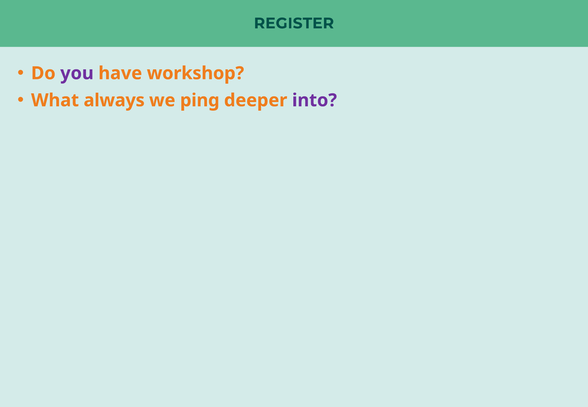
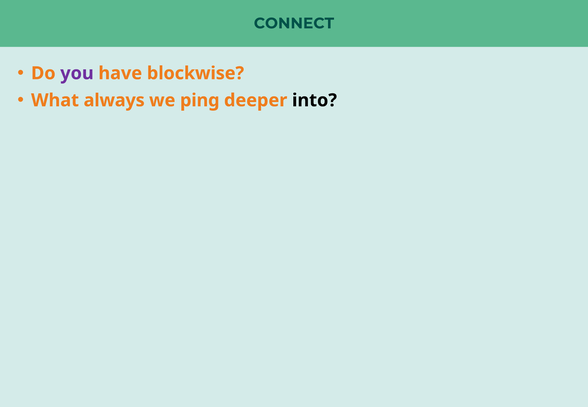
REGISTER: REGISTER -> CONNECT (294, 23)
workshop: workshop -> blockwise (195, 73)
into colour: purple -> black (314, 100)
